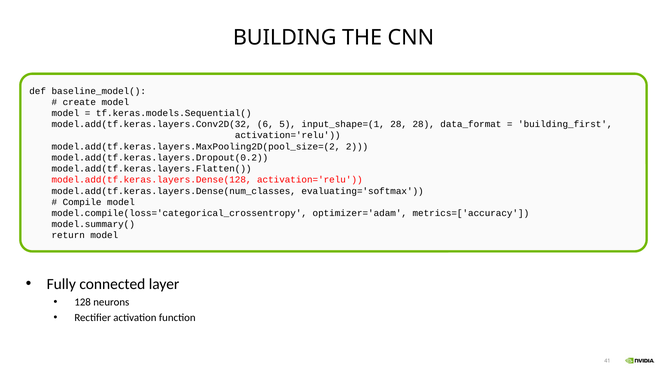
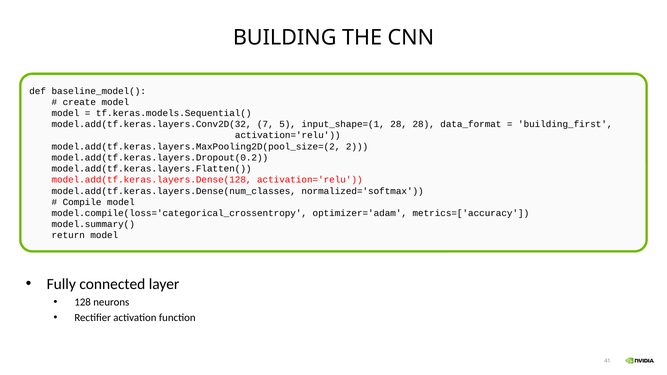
6: 6 -> 7 (265, 124)
evaluating='softmax: evaluating='softmax -> normalized='softmax (363, 191)
